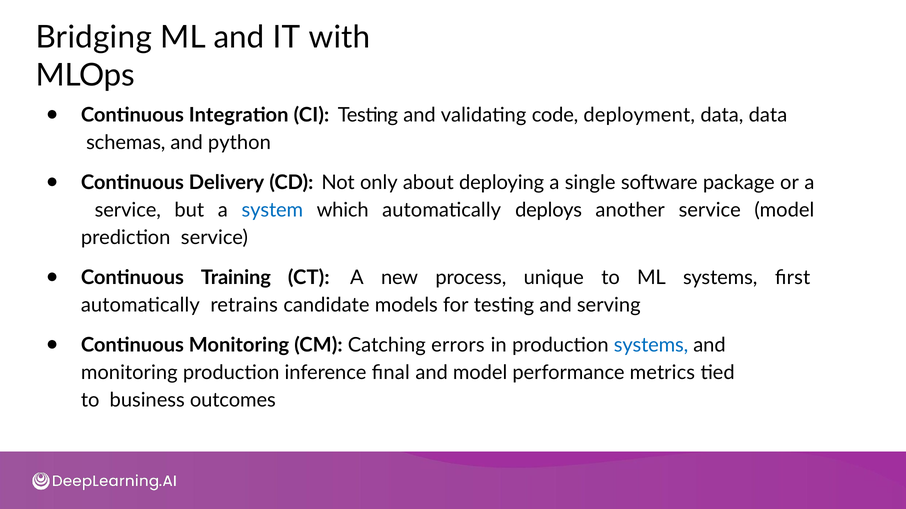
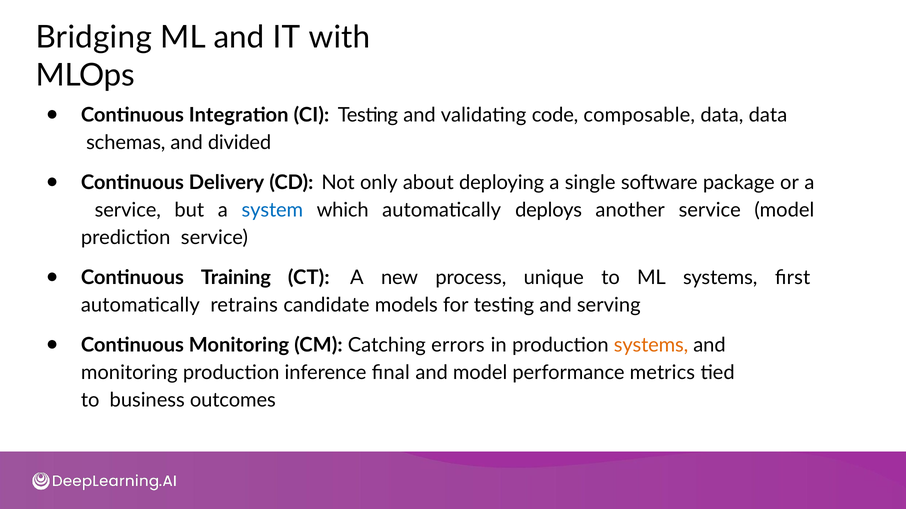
deployment: deployment -> composable (639, 115)
python: python -> divided (240, 143)
systems colour: blue -> orange (651, 345)
